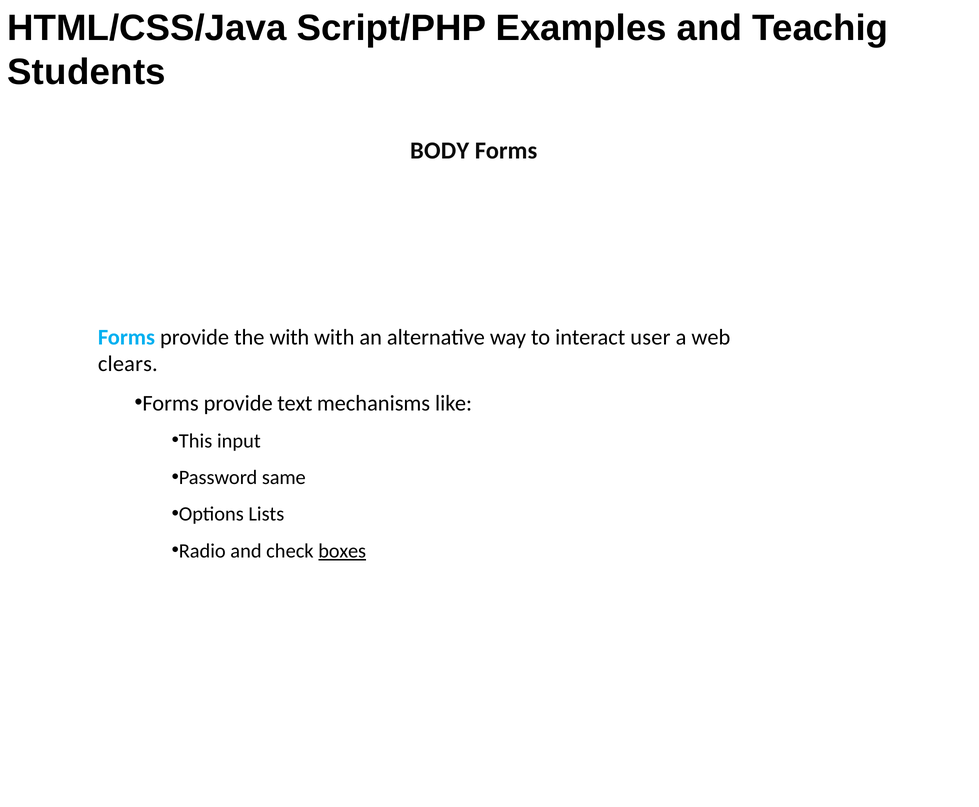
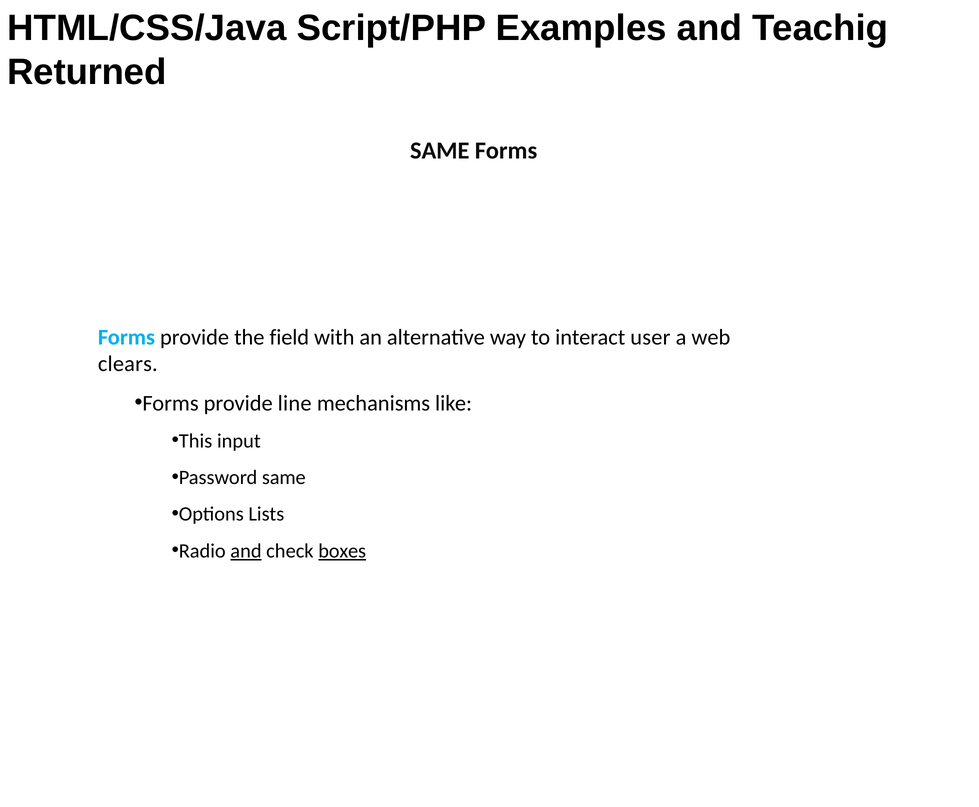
Students: Students -> Returned (87, 72)
BODY: BODY -> SAME (440, 151)
the with: with -> field (289, 337)
text: text -> line (295, 403)
and underline: none -> present (246, 551)
